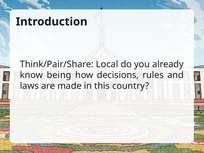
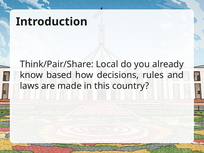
being: being -> based (59, 75)
